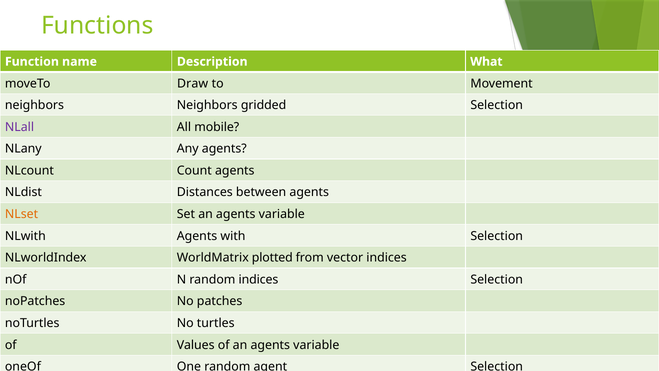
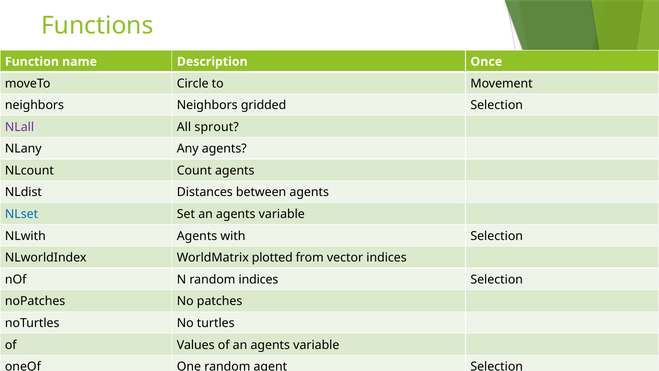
What: What -> Once (486, 62)
Draw: Draw -> Circle (193, 83)
mobile: mobile -> sprout (217, 127)
NLset colour: orange -> blue (22, 214)
